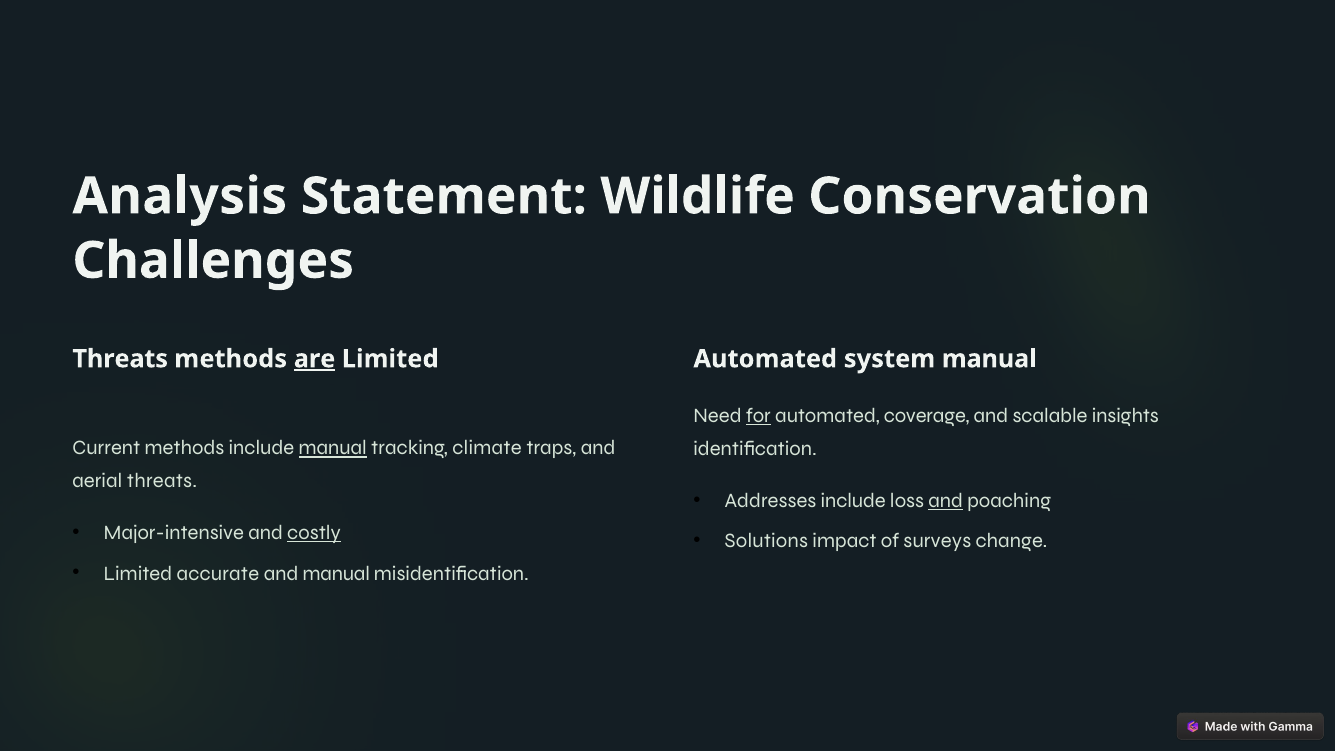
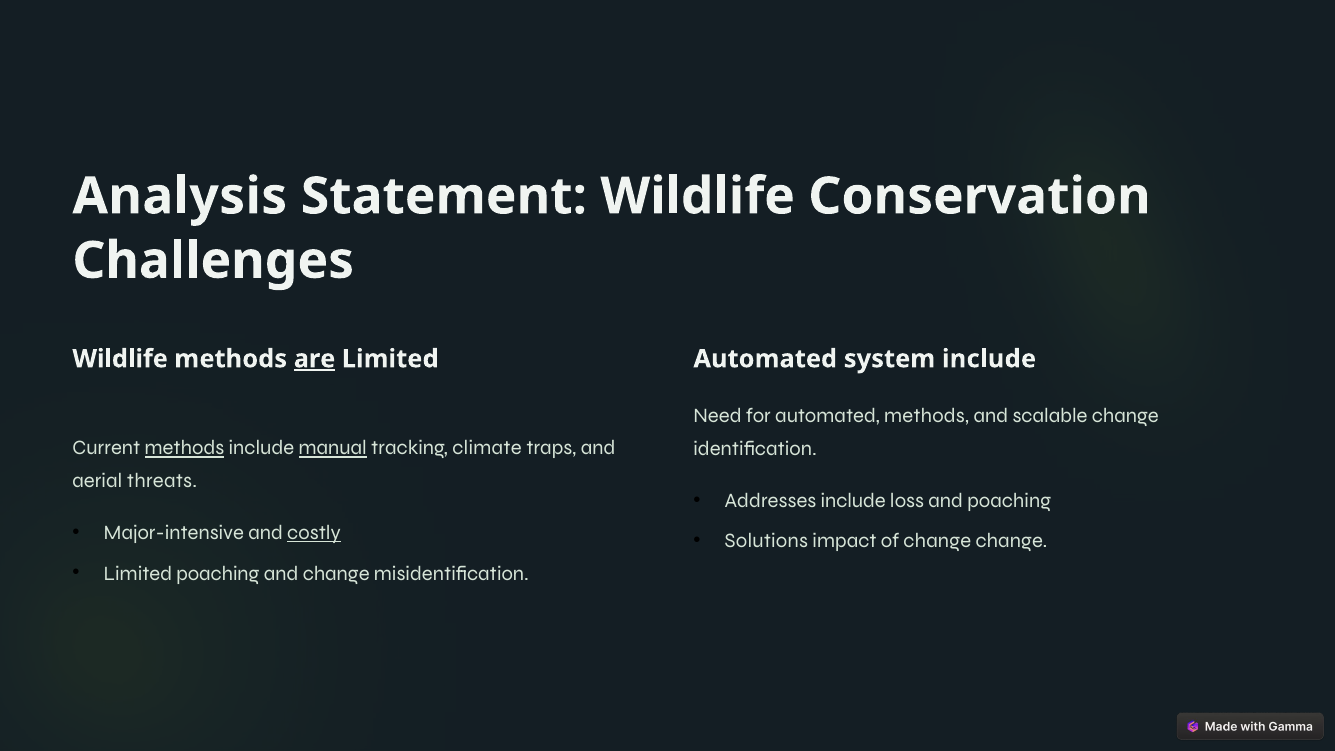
Threats: Threats -> Wildlife (120, 359)
system manual: manual -> include (989, 359)
for underline: present -> none (758, 416)
automated coverage: coverage -> methods (927, 416)
scalable insights: insights -> change (1125, 416)
methods underline: none -> present (184, 448)
and underline: present -> none (946, 501)
of surveys: surveys -> change (937, 541)
Limited accurate: accurate -> poaching (218, 573)
and manual: manual -> change (336, 573)
